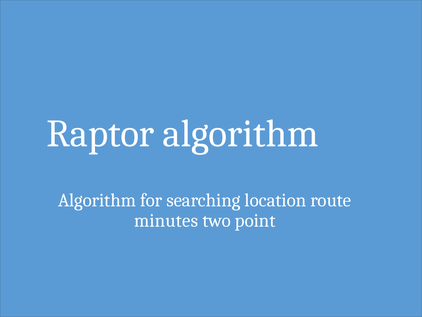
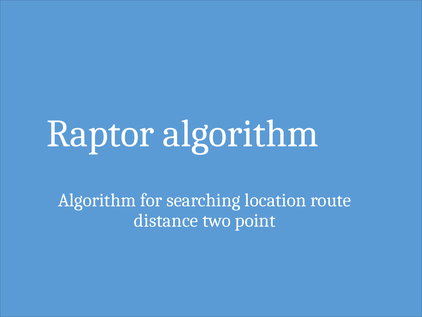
minutes: minutes -> distance (166, 220)
